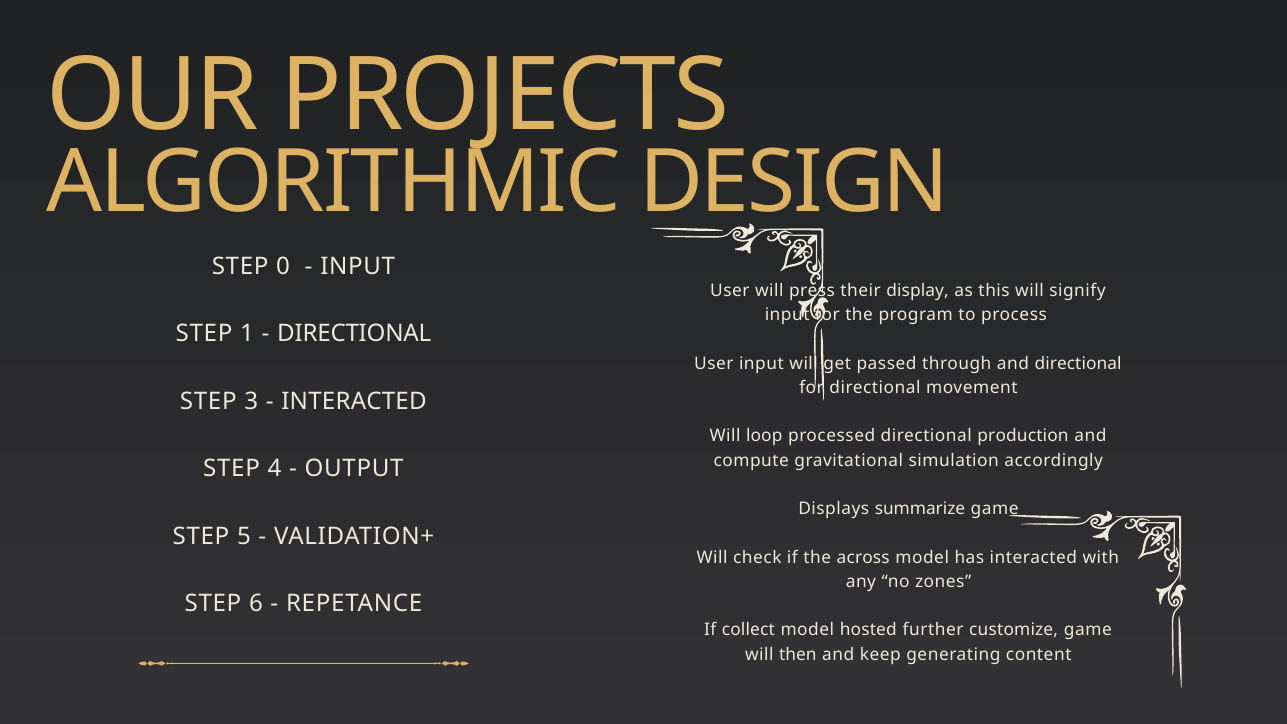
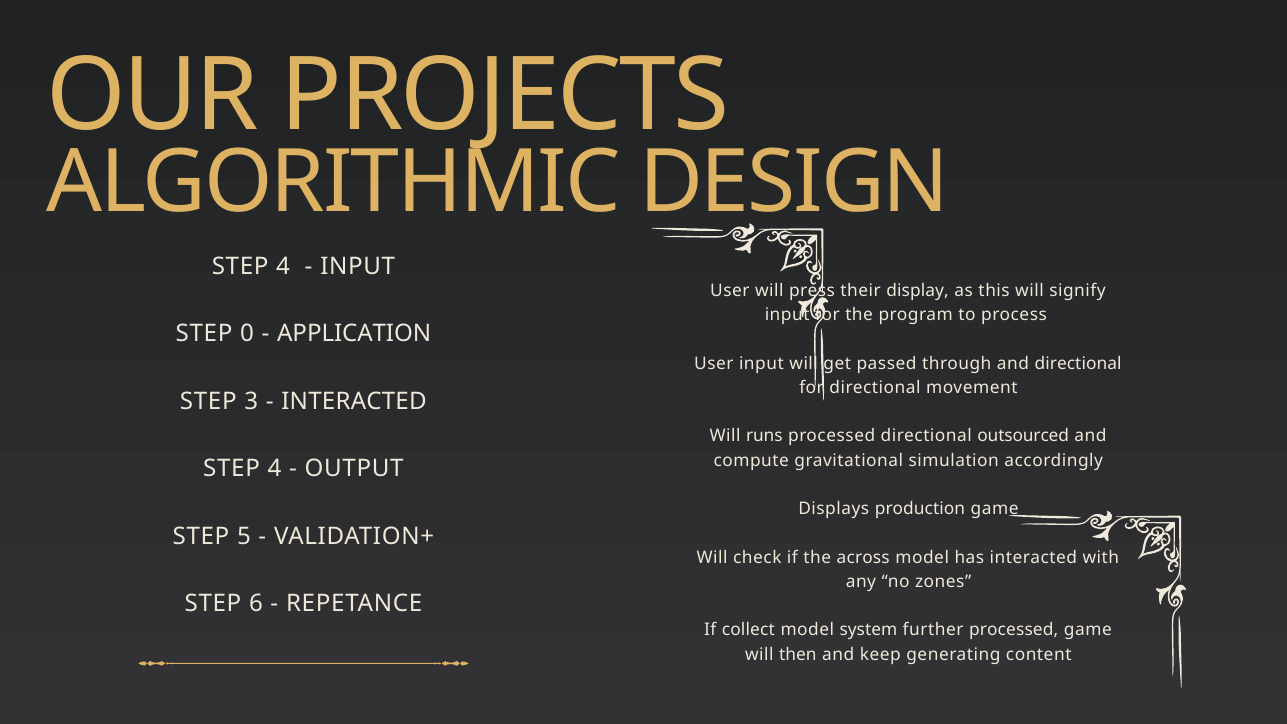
0: 0 -> 4 (283, 266)
1: 1 -> 0 (247, 334)
DIRECTIONAL: DIRECTIONAL -> APPLICATION (354, 334)
loop: loop -> runs (764, 436)
production: production -> outsourced (1023, 436)
summarize: summarize -> production (920, 509)
hosted: hosted -> system (868, 630)
further customize: customize -> processed (1014, 630)
